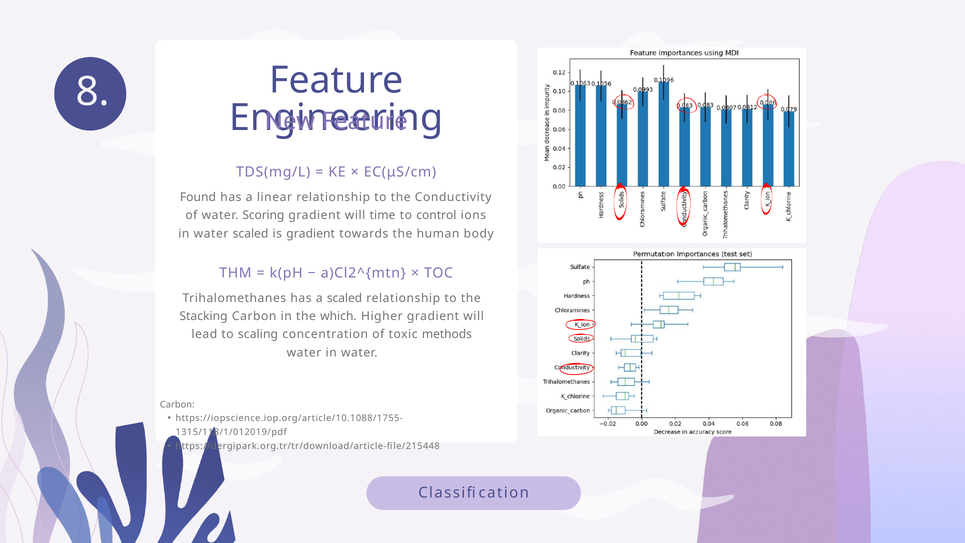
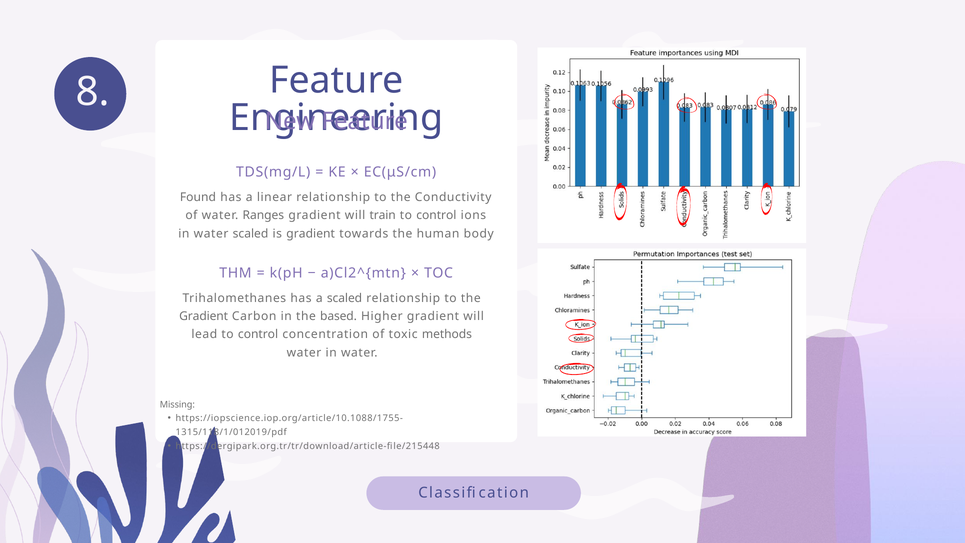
Scoring: Scoring -> Ranges (263, 215)
time: time -> train (383, 215)
Stacking: Stacking -> Gradient (204, 316)
which: which -> based (338, 316)
lead to scaling: scaling -> control (258, 334)
Carbon: Carbon -> Missing (177, 404)
